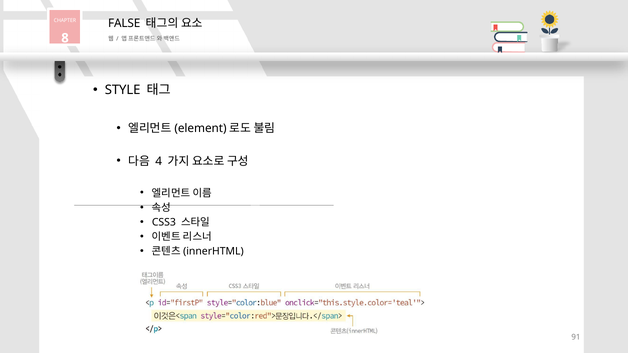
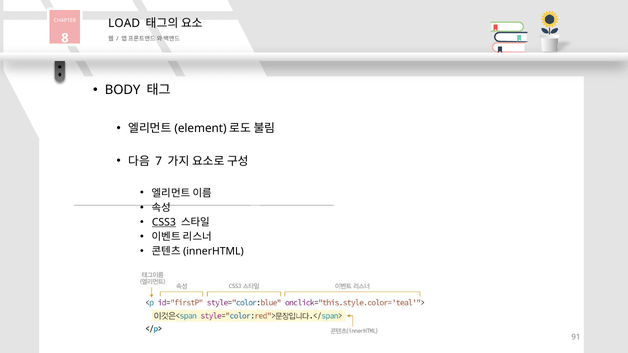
FALSE: FALSE -> LOAD (124, 23)
STYLE: STYLE -> BODY (123, 90)
4: 4 -> 7 (159, 161)
CSS3 underline: none -> present (164, 222)
